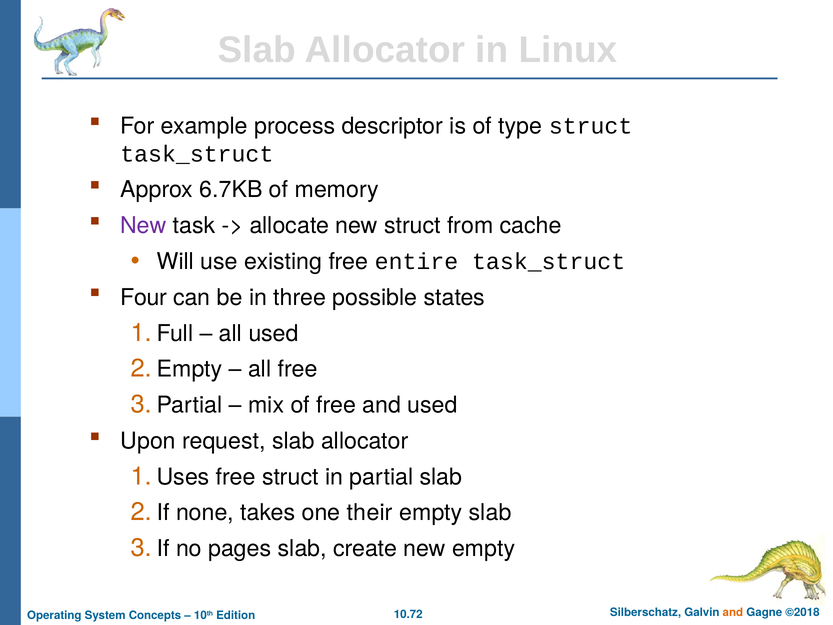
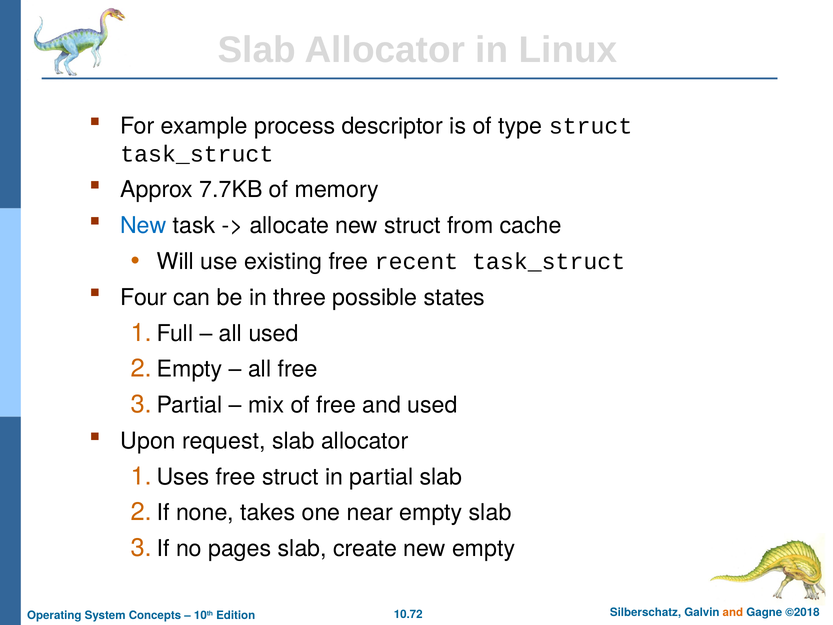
6.7KB: 6.7KB -> 7.7KB (231, 190)
New colour: purple -> blue (143, 226)
entire: entire -> recent (416, 261)
their: their -> near (370, 513)
